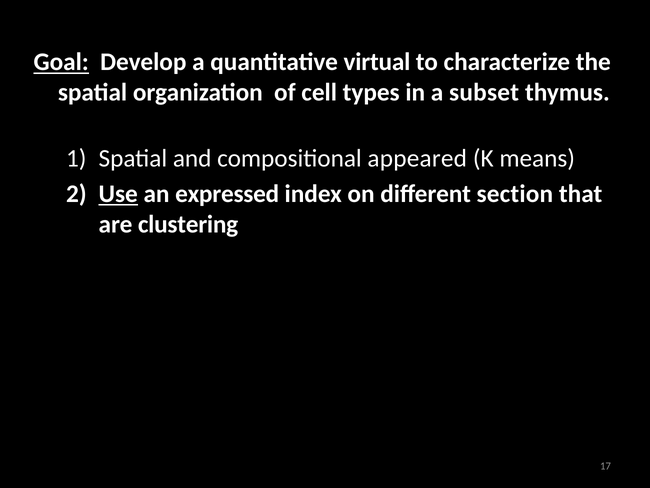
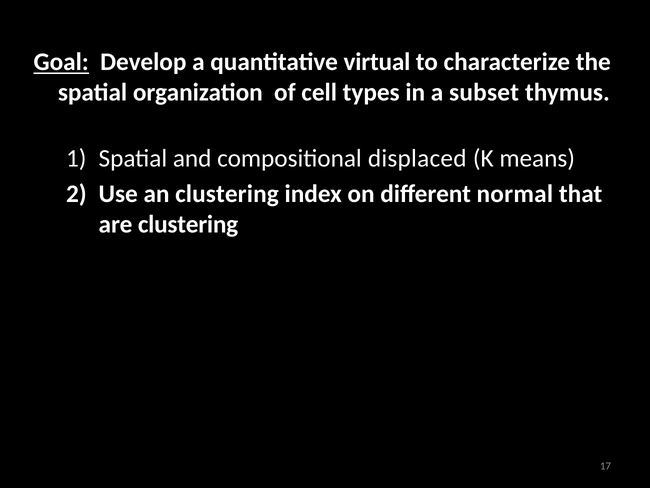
appeared: appeared -> displaced (417, 158)
Use underline: present -> none (118, 194)
an expressed: expressed -> clustering (227, 194)
section: section -> normal (515, 194)
